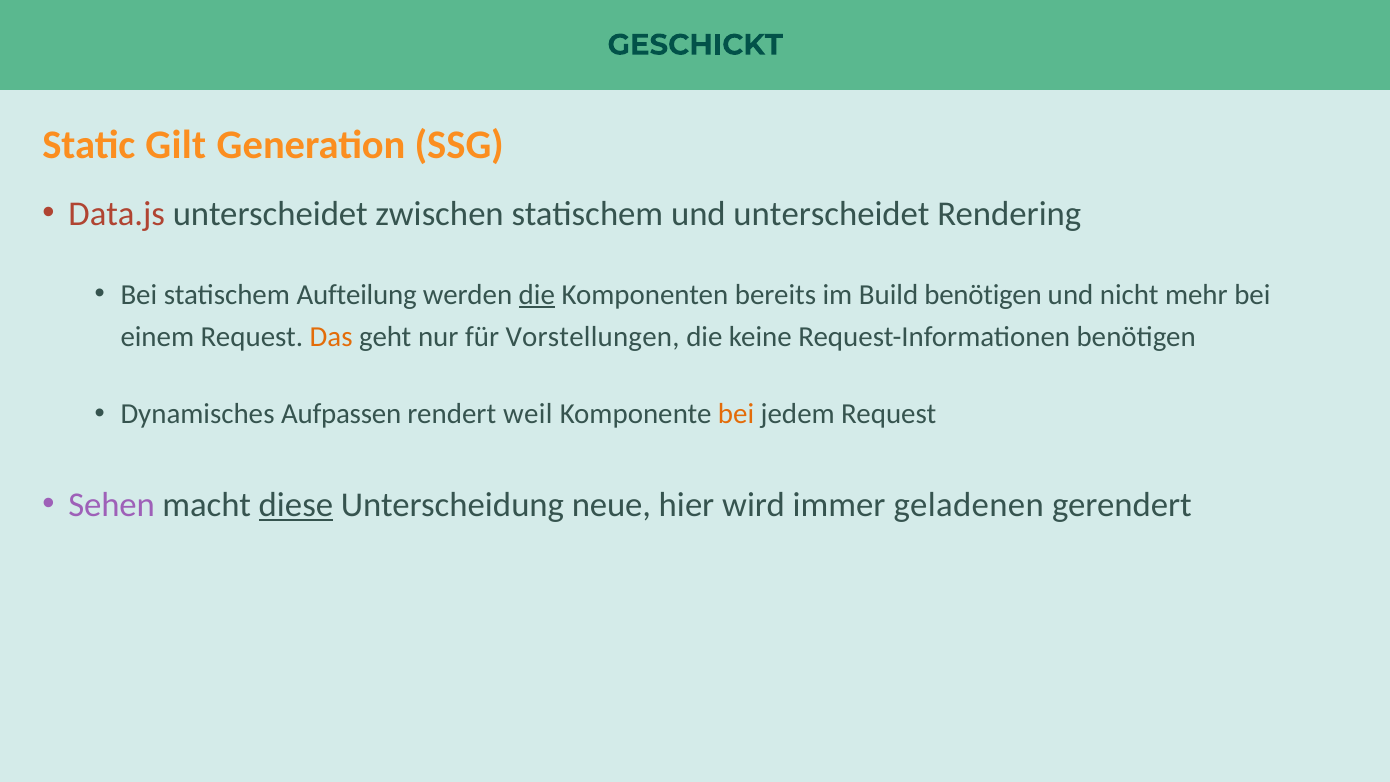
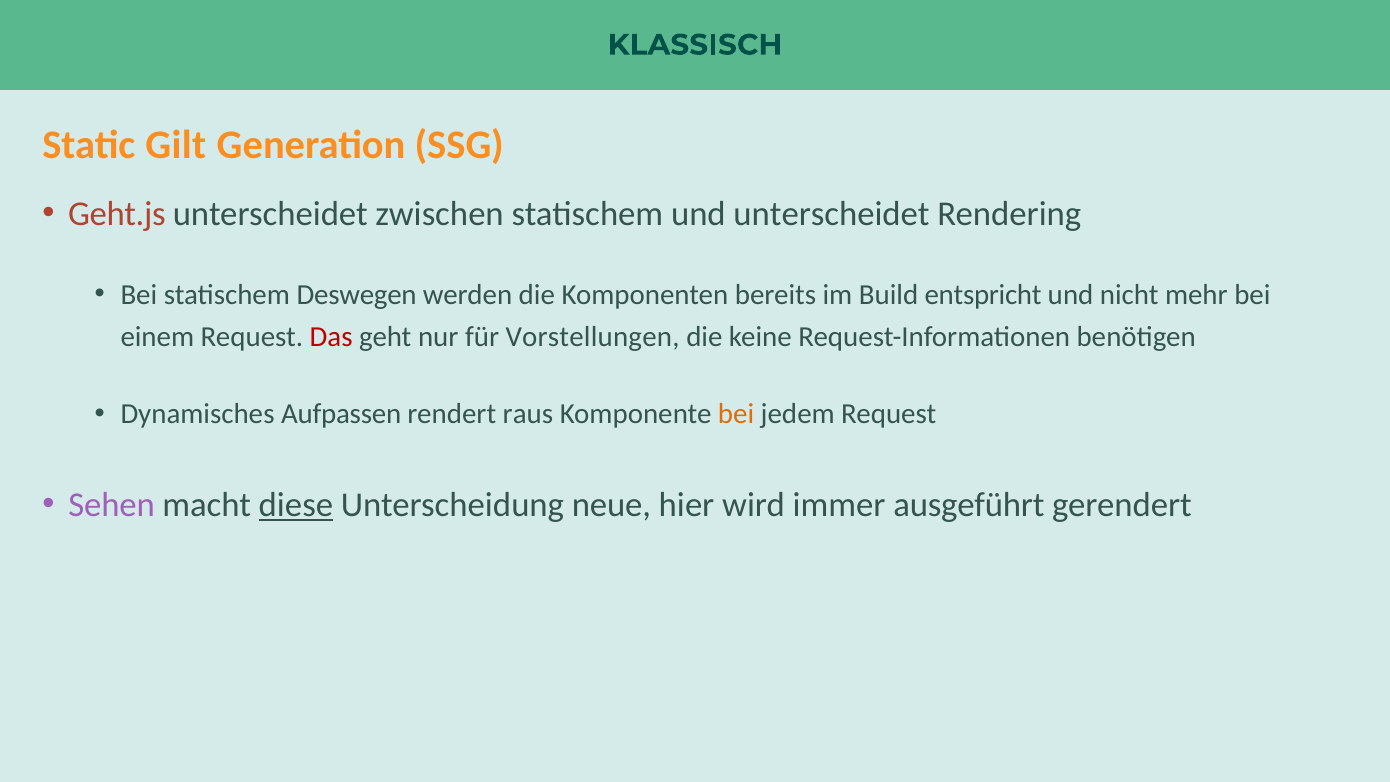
GESCHICKT: GESCHICKT -> KLASSISCH (695, 45)
Data.js: Data.js -> Geht.js (117, 214)
Aufteilung: Aufteilung -> Deswegen (357, 295)
die underline: present -> none (537, 295)
Build benötigen: benötigen -> entspricht (983, 295)
Das colour: orange -> red (331, 336)
weil: weil -> raus (528, 414)
geladenen: geladenen -> ausgeführt (969, 505)
